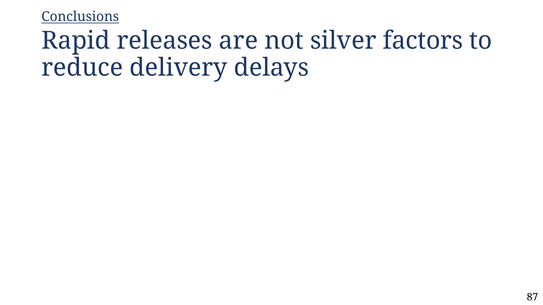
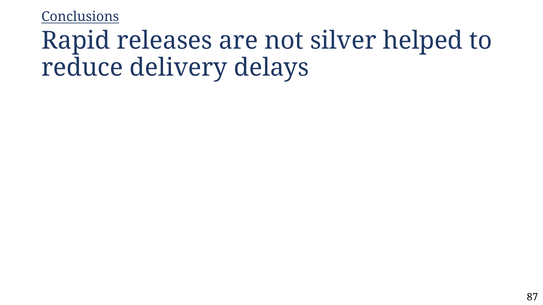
factors: factors -> helped (423, 41)
